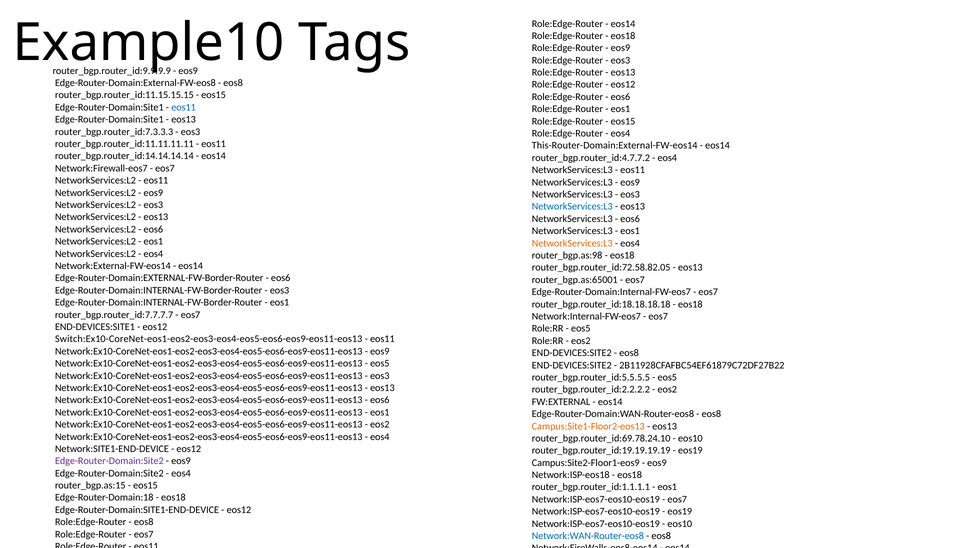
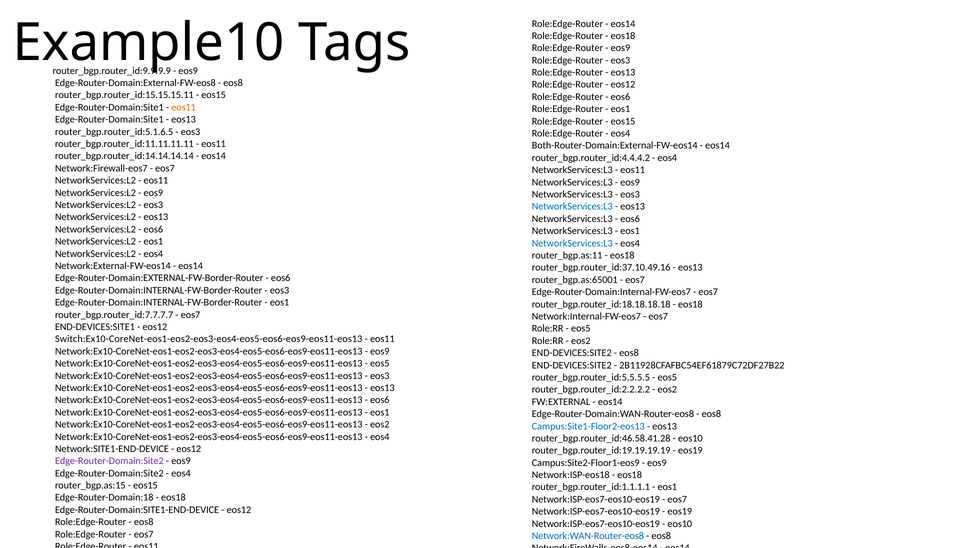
router_bgp.router_id:11.15.15.15: router_bgp.router_id:11.15.15.15 -> router_bgp.router_id:15.15.15.11 (124, 95)
eos11 colour: blue -> orange (184, 107)
router_bgp.router_id:7.3.3.3: router_bgp.router_id:7.3.3.3 -> router_bgp.router_id:5.1.6.5 (114, 132)
This-Router-Domain:External-FW-eos14: This-Router-Domain:External-FW-eos14 -> Both-Router-Domain:External-FW-eos14 (615, 146)
router_bgp.router_id:4.7.7.2: router_bgp.router_id:4.7.7.2 -> router_bgp.router_id:4.4.4.2 (591, 158)
NetworkServices:L3 colour: orange -> blue (572, 243)
router_bgp.as:98: router_bgp.as:98 -> router_bgp.as:11 (567, 255)
router_bgp.router_id:72.58.82.05: router_bgp.router_id:72.58.82.05 -> router_bgp.router_id:37.10.49.16 (601, 268)
Campus:Site1-Floor2-eos13 colour: orange -> blue (588, 426)
router_bgp.router_id:69.78.24.10: router_bgp.router_id:69.78.24.10 -> router_bgp.router_id:46.58.41.28 (601, 438)
